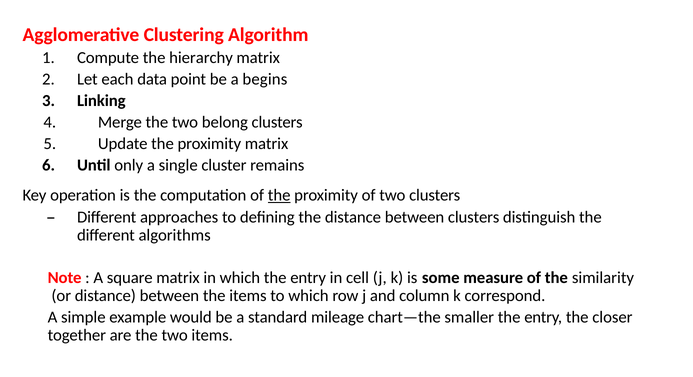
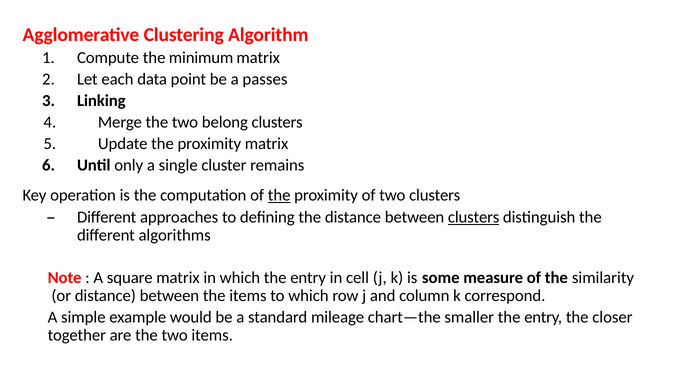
hierarchy: hierarchy -> minimum (201, 58)
begins: begins -> passes (265, 79)
clusters underline: none -> present (474, 217)
